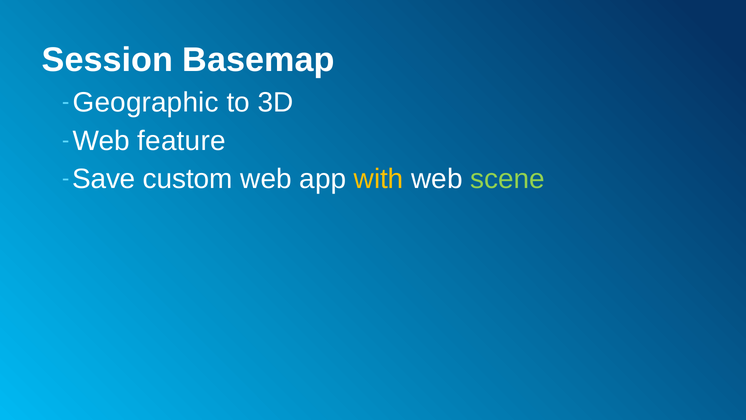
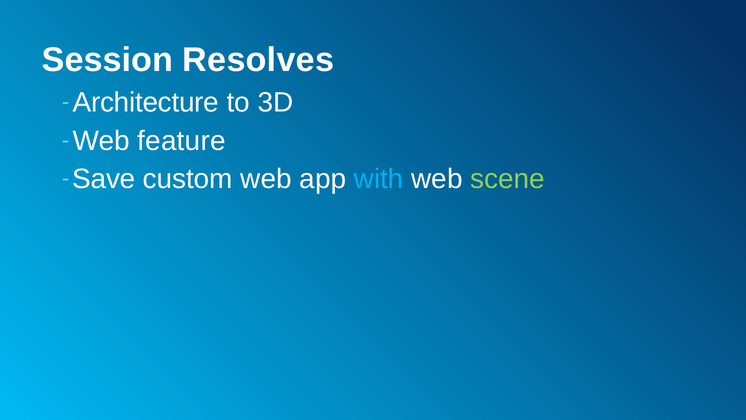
Basemap: Basemap -> Resolves (258, 60)
Geographic: Geographic -> Architecture (146, 102)
with colour: yellow -> light blue (379, 179)
